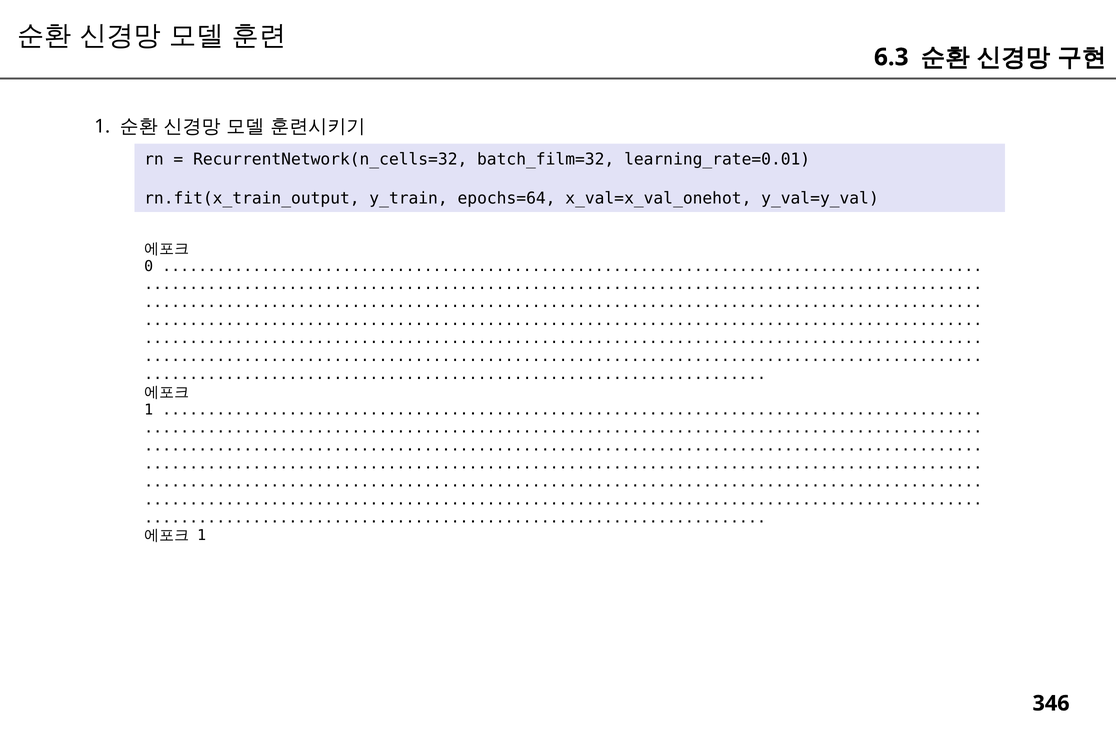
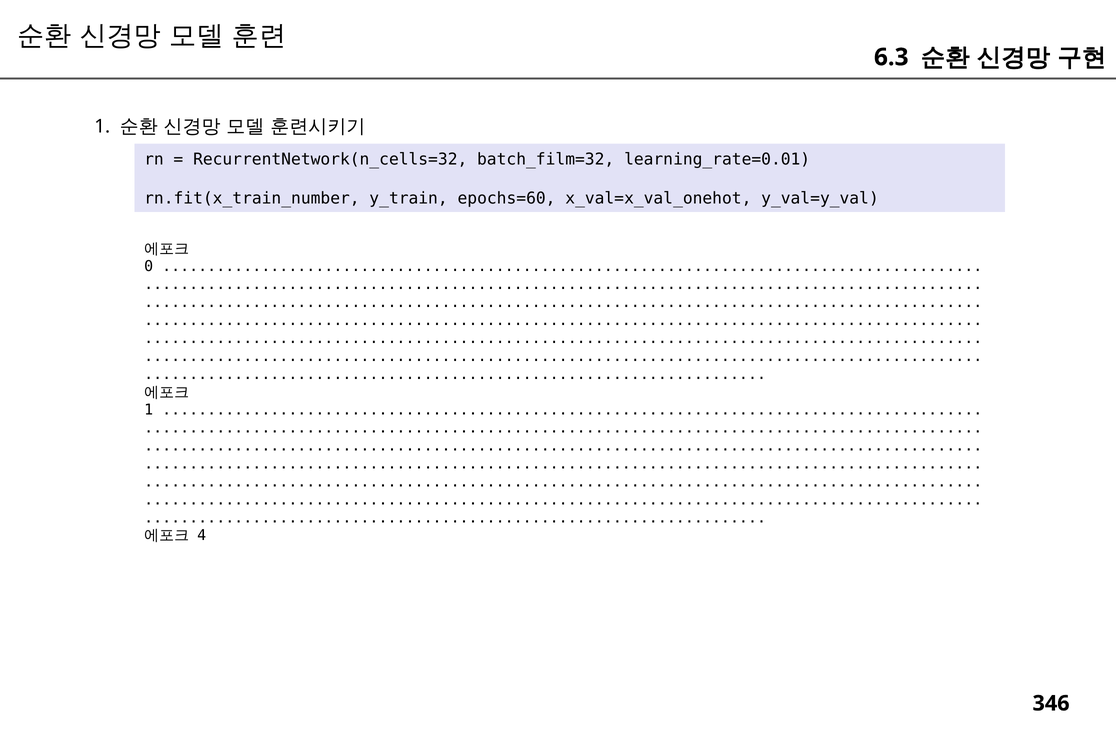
rn.fit(x_train_output: rn.fit(x_train_output -> rn.fit(x_train_number (252, 198)
epochs=64: epochs=64 -> epochs=60 (507, 198)
1: 1 -> 4 (202, 536)
